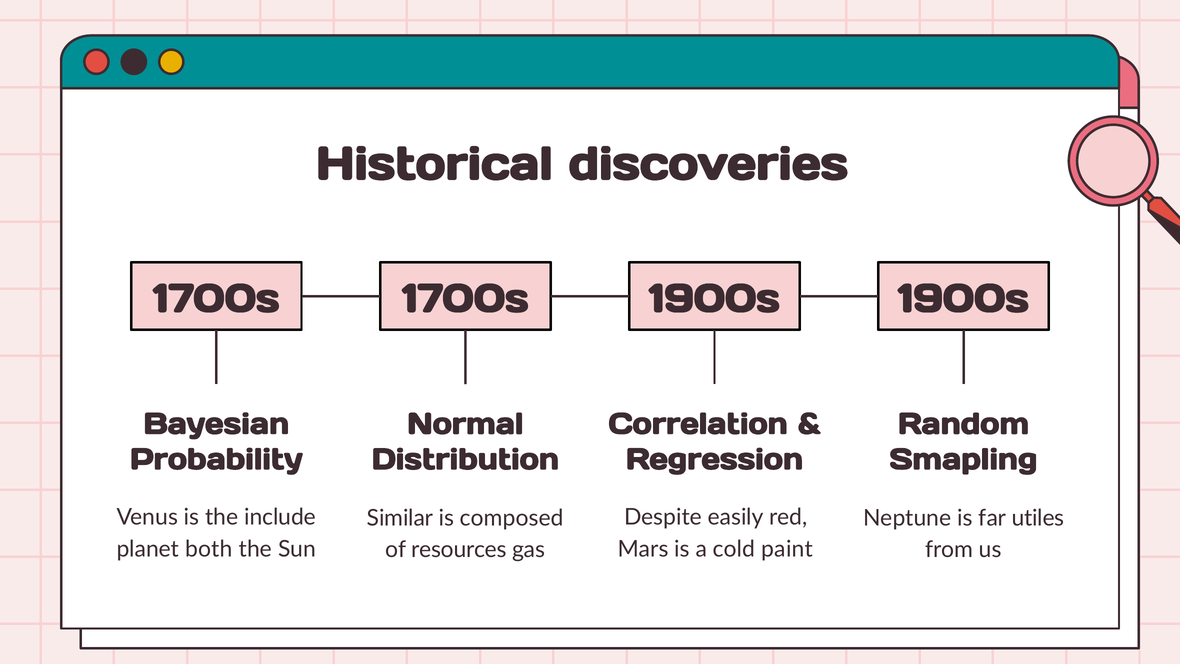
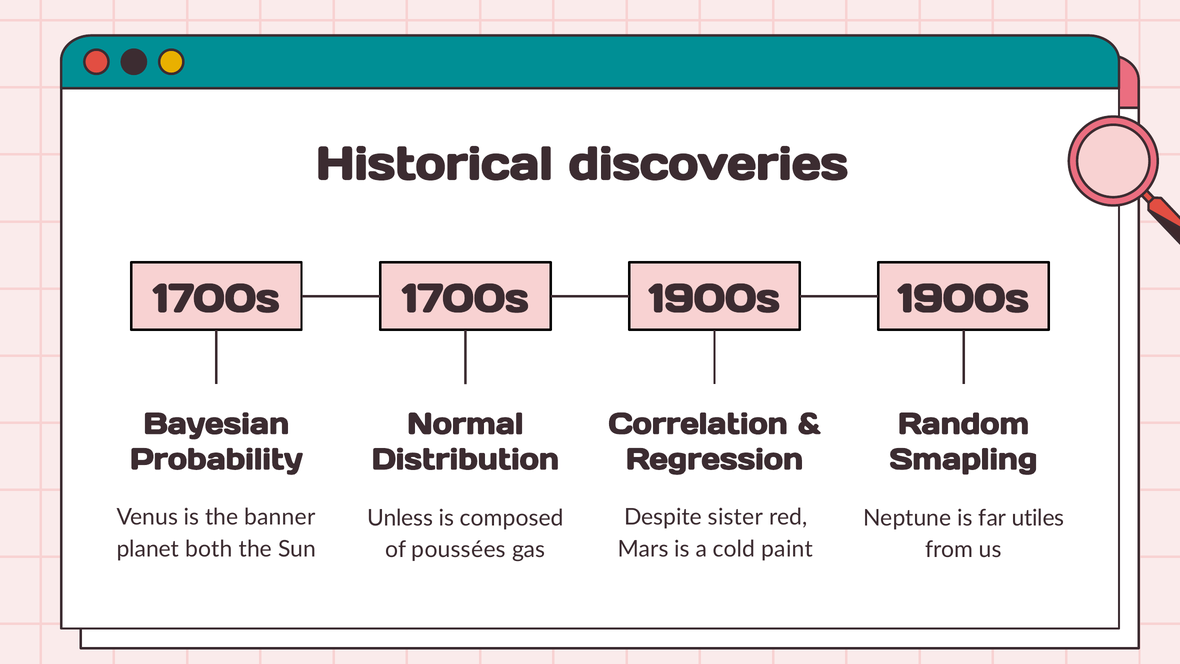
include: include -> banner (280, 517)
easily: easily -> sister (736, 517)
Similar: Similar -> Unless (400, 518)
resources: resources -> poussées (459, 549)
